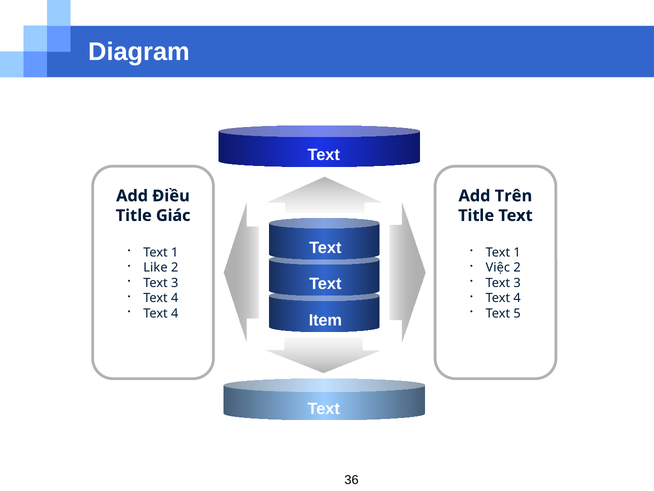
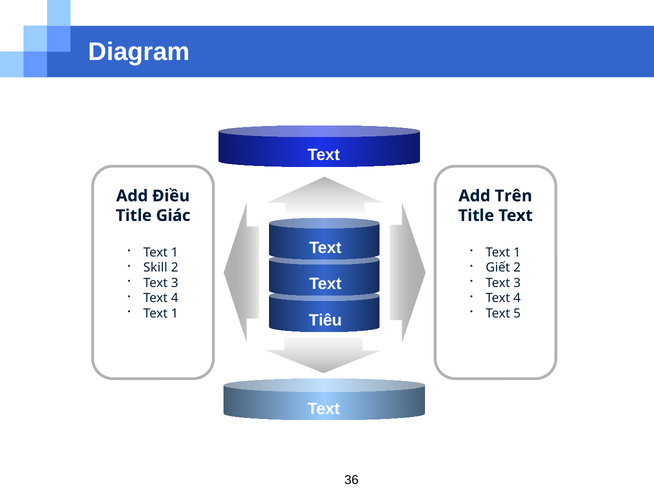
Like: Like -> Skill (155, 267)
Việc: Việc -> Giết (498, 267)
4: 4 -> 1 (175, 313)
Item: Item -> Tiêu (325, 320)
